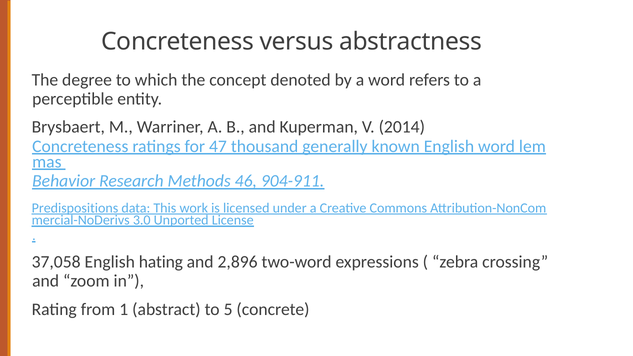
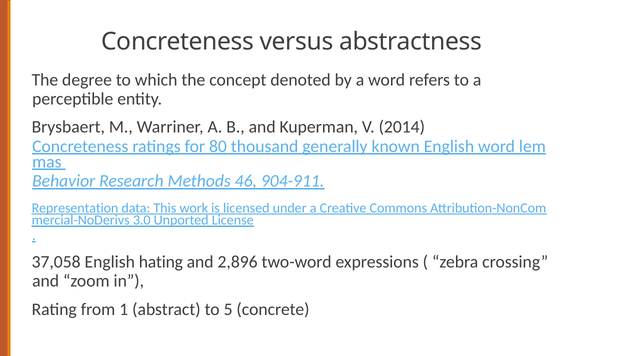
47: 47 -> 80 (218, 146)
Predispositions: Predispositions -> Representation (75, 208)
